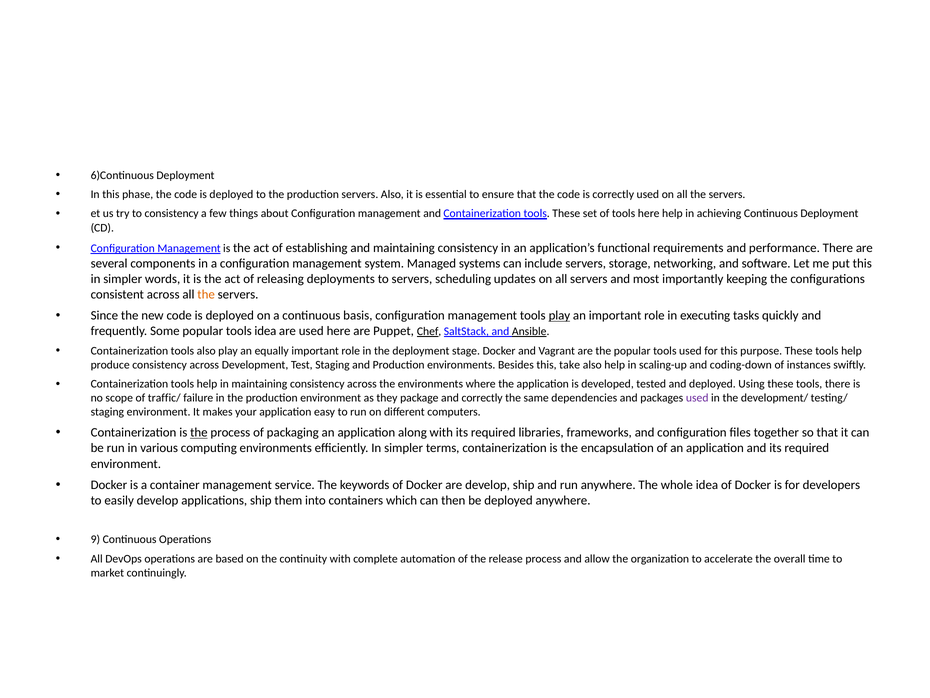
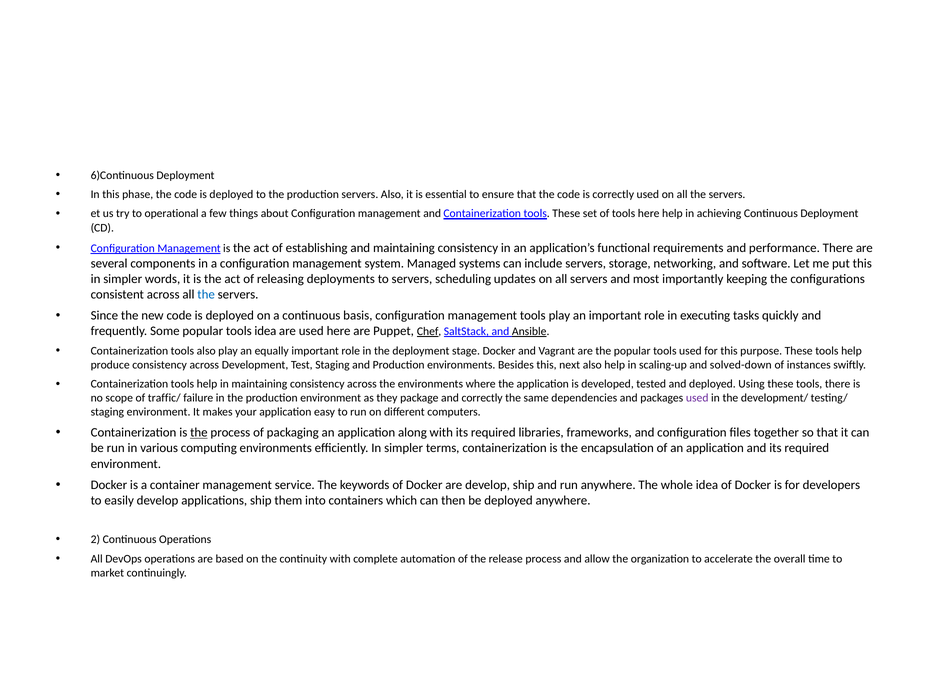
to consistency: consistency -> operational (172, 214)
the colour: orange -> blue (206, 294)
play underline: present -> none (559, 315)
take: take -> next (570, 365)
coding-down: coding-down -> solved-down (741, 365)
9: 9 -> 2 (95, 539)
